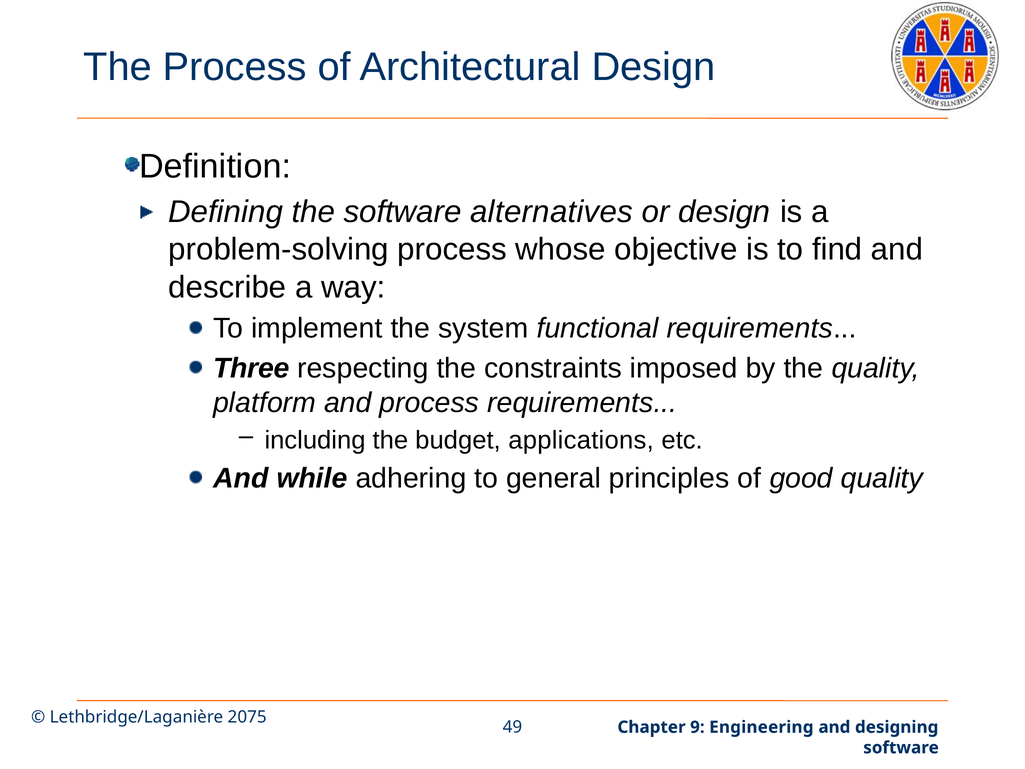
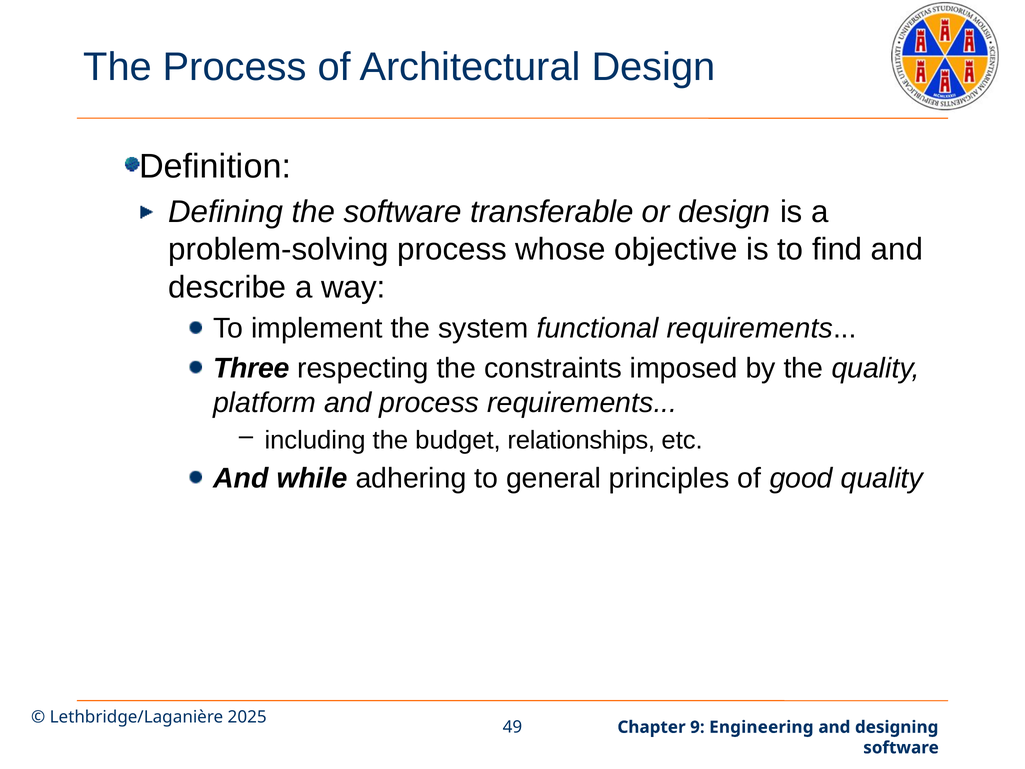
alternatives: alternatives -> transferable (552, 212)
applications: applications -> relationships (581, 440)
2075: 2075 -> 2025 (247, 717)
